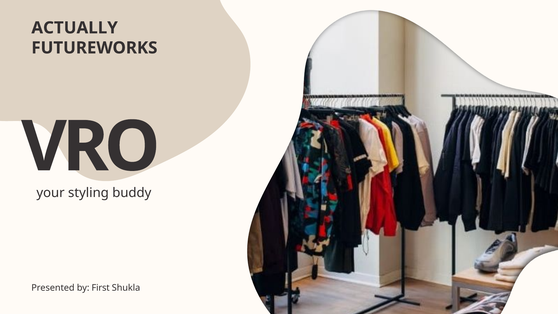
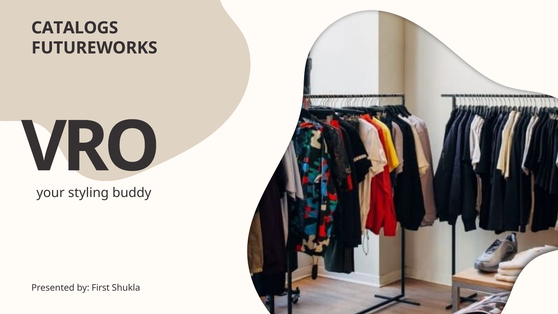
ACTUALLY: ACTUALLY -> CATALOGS (75, 28)
